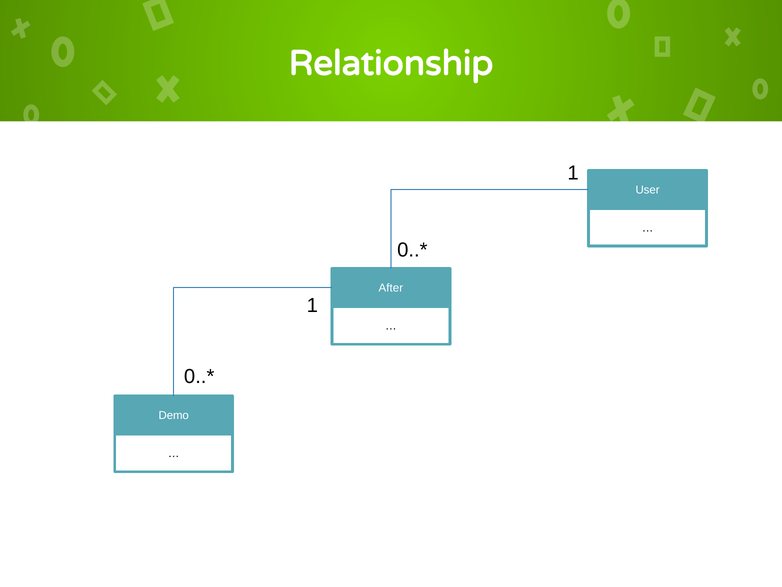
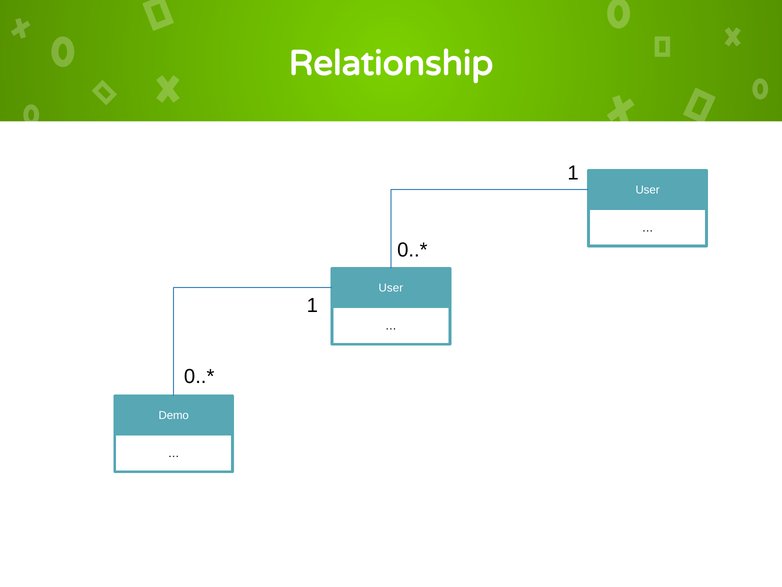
After: After -> User (391, 288)
